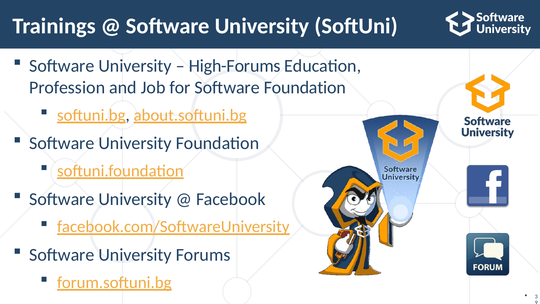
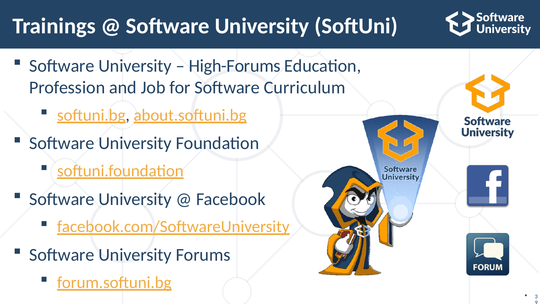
Software Foundation: Foundation -> Curriculum (305, 88)
